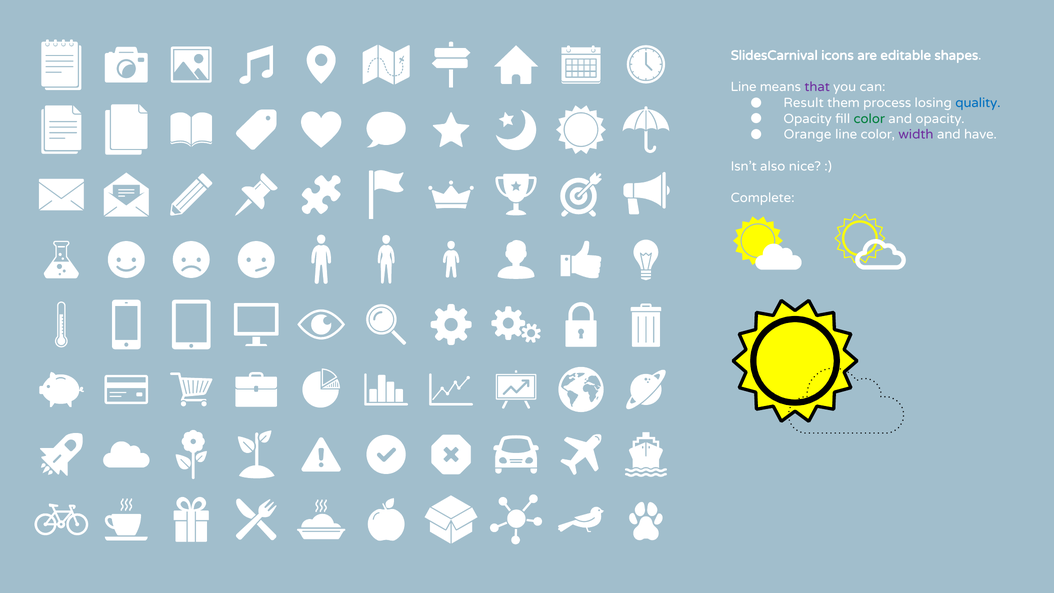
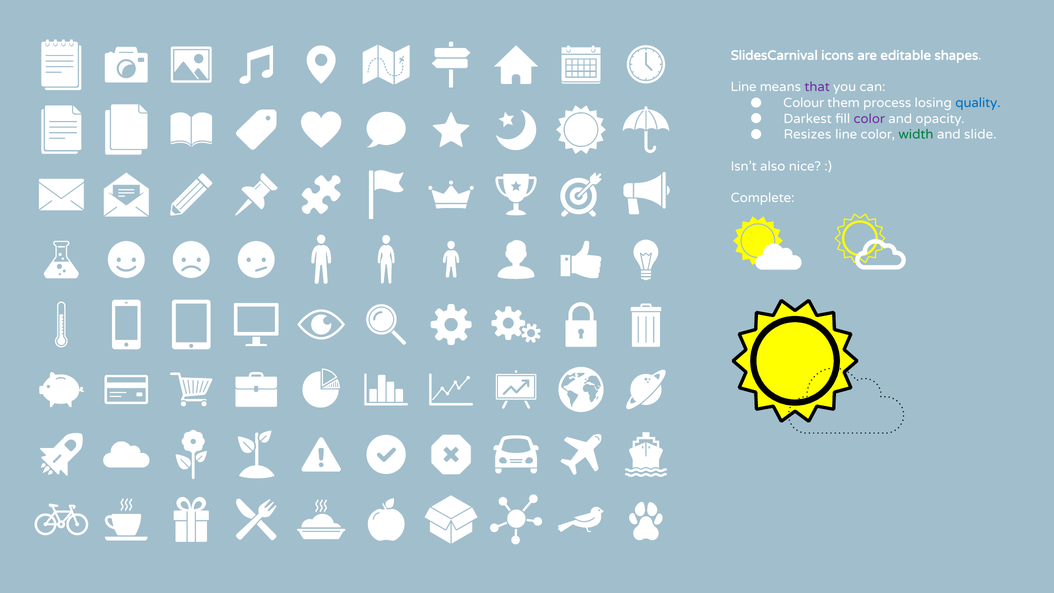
Result: Result -> Colour (804, 103)
Opacity: Opacity -> Darkest (808, 119)
color colour: green -> purple (869, 119)
Orange: Orange -> Resizes (808, 135)
width colour: purple -> green (916, 135)
have: have -> slide (980, 135)
